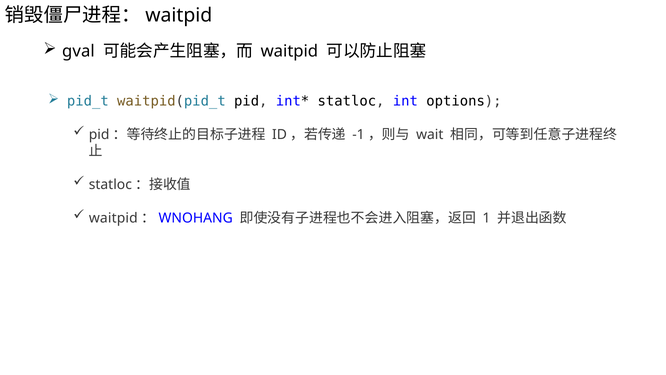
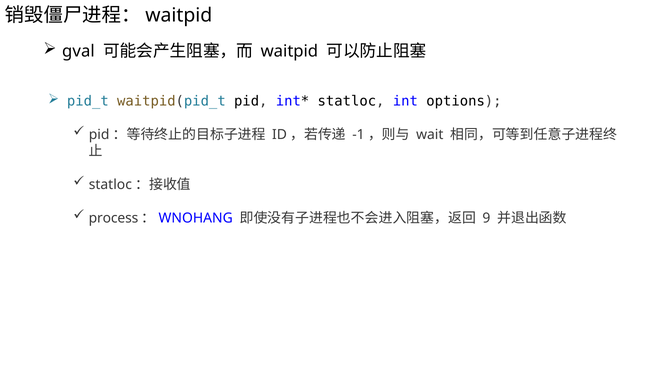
waitpid: waitpid -> process (113, 218)
1: 1 -> 9 (486, 218)
